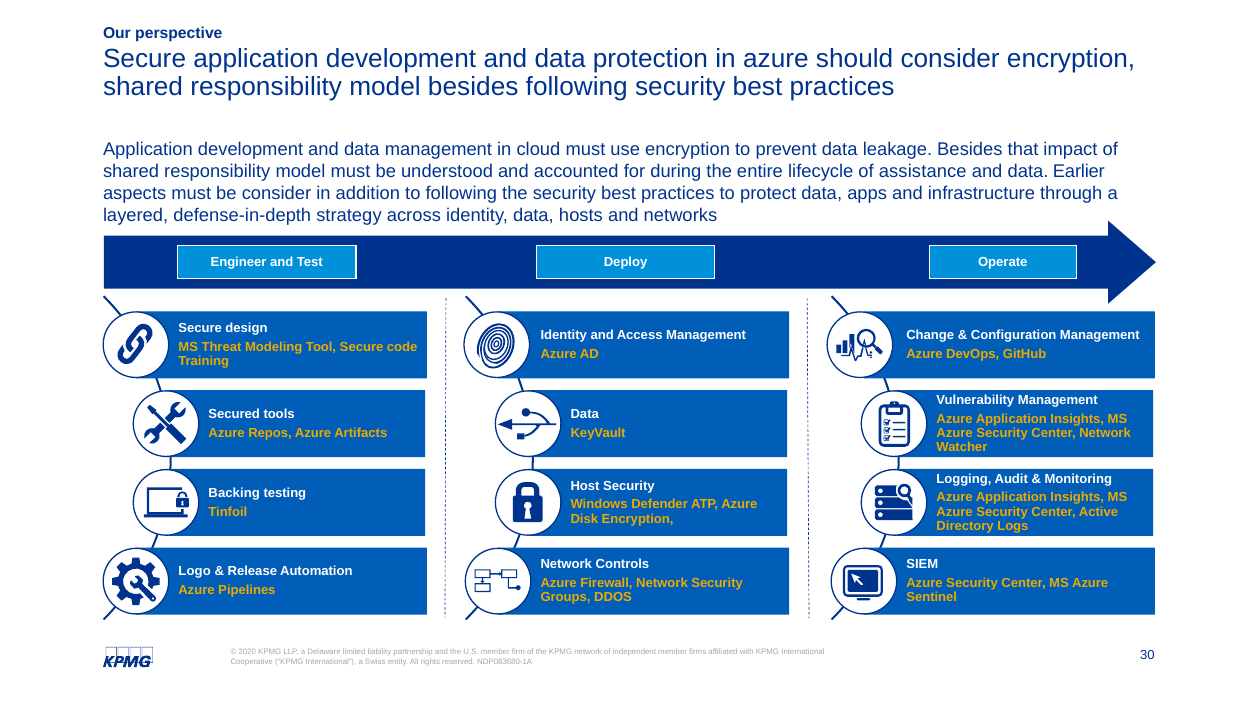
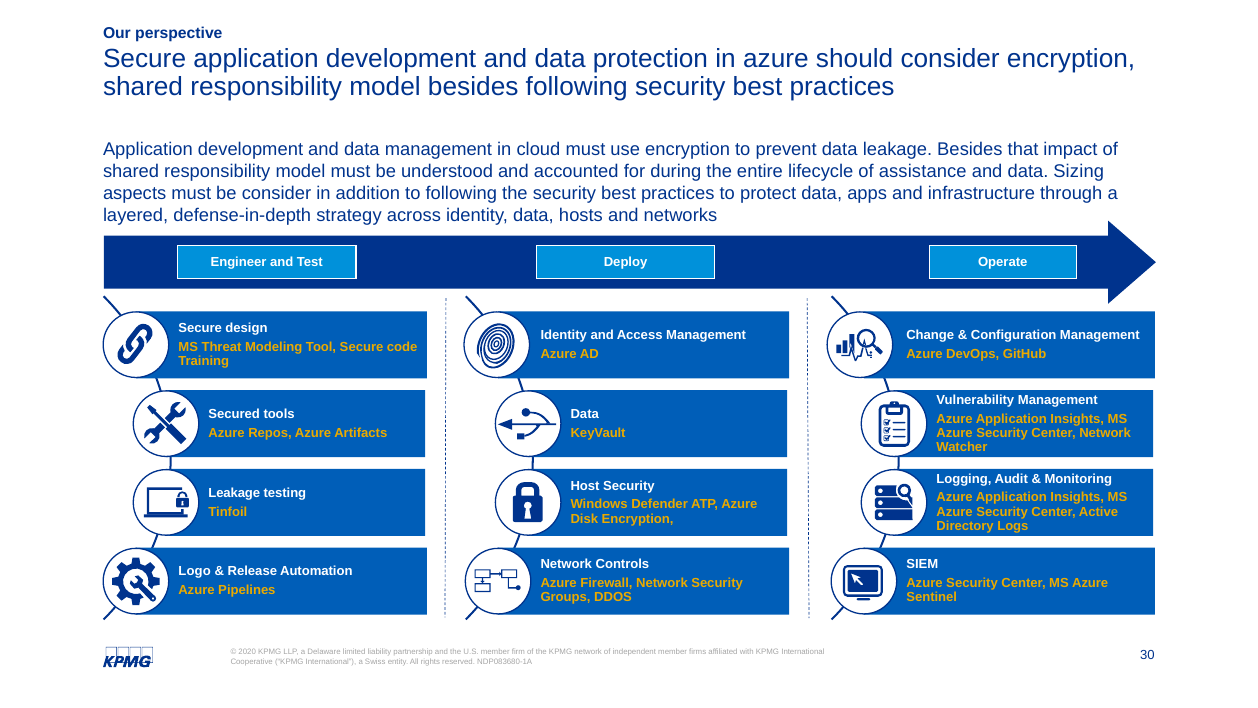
Earlier: Earlier -> Sizing (1079, 172)
Backing: Backing -> Leakage (234, 493)
